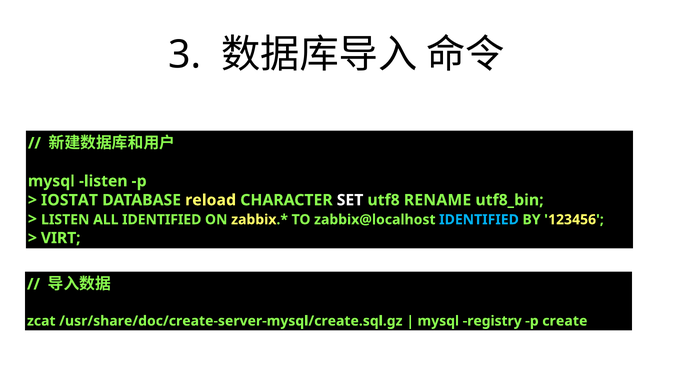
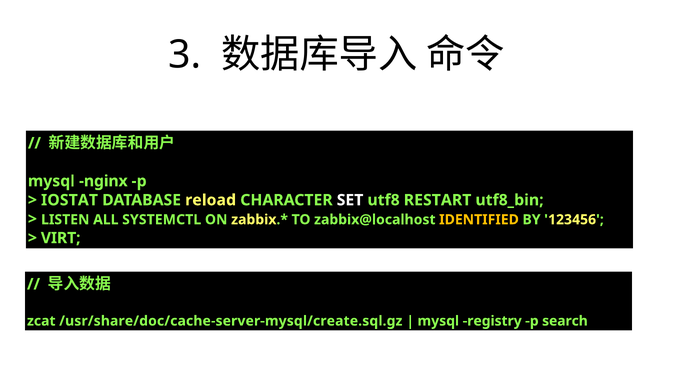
mysql listen: listen -> nginx (103, 181)
RENAME: RENAME -> RESTART (438, 200)
ALL IDENTIFIED: IDENTIFIED -> SYSTEMCTL (162, 219)
IDENTIFIED colour: light blue -> yellow (479, 219)
/usr/share/doc/create-server-mysql/create.sql.gz: /usr/share/doc/create-server-mysql/create.sql.gz -> /usr/share/doc/cache-server-mysql/create.sql.gz (231, 321)
create: create -> search (565, 321)
